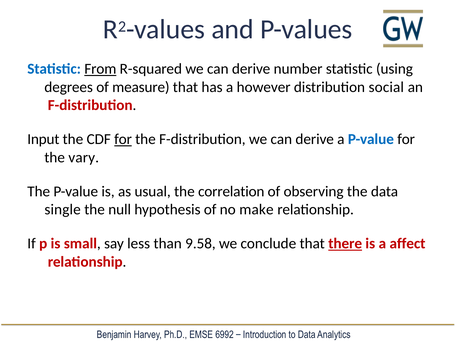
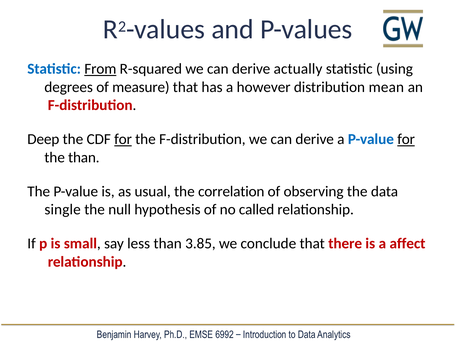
number: number -> actually (298, 69)
social: social -> mean (386, 87)
Input: Input -> Deep (43, 139)
for underline: none -> present (406, 139)
the vary: vary -> than (84, 158)
make: make -> called (257, 210)
9.58: 9.58 -> 3.85 (200, 244)
there underline: present -> none (345, 244)
